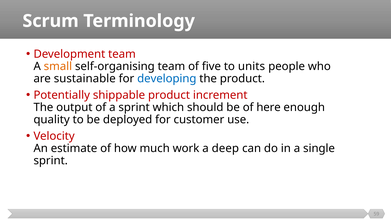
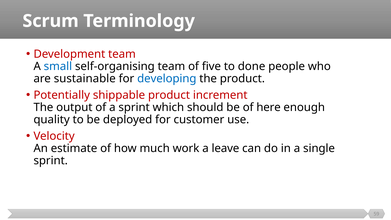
small colour: orange -> blue (58, 66)
units: units -> done (252, 66)
deep: deep -> leave (225, 148)
